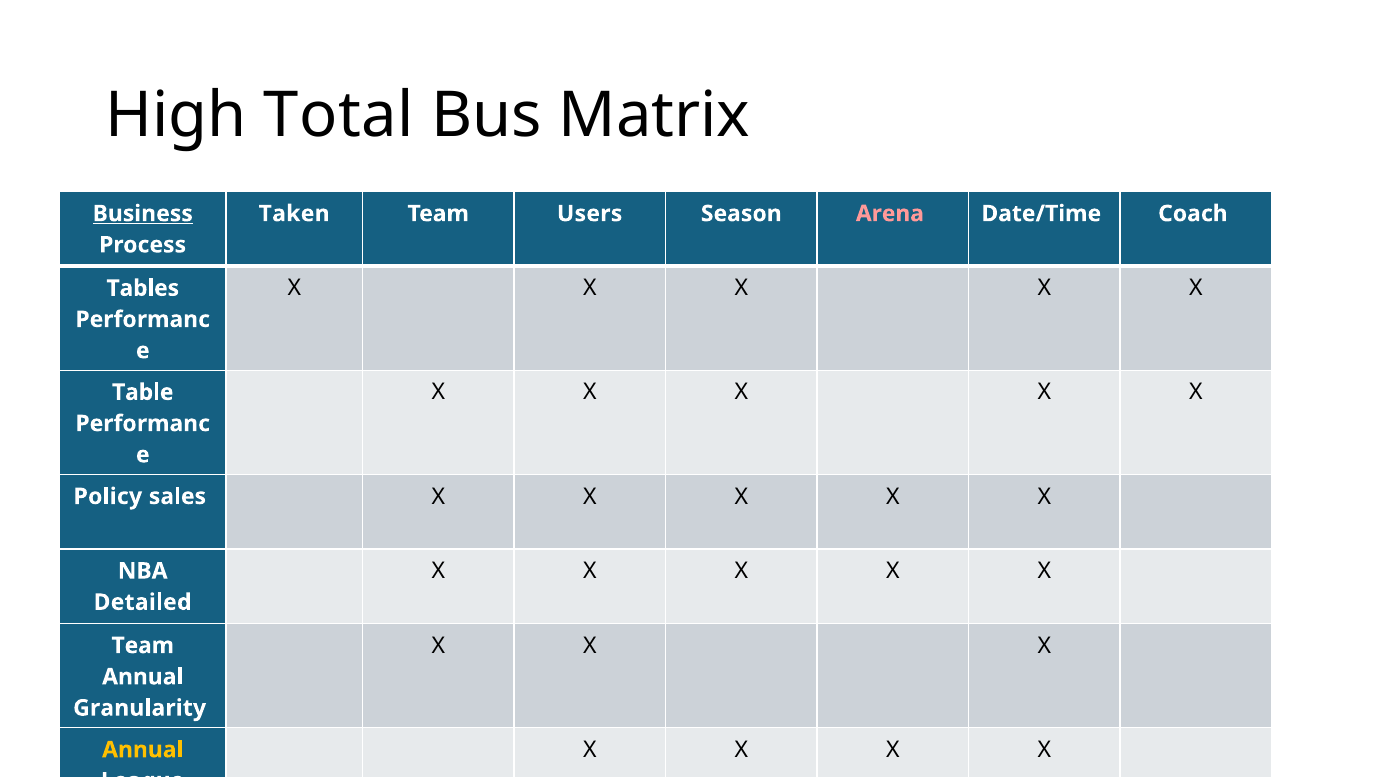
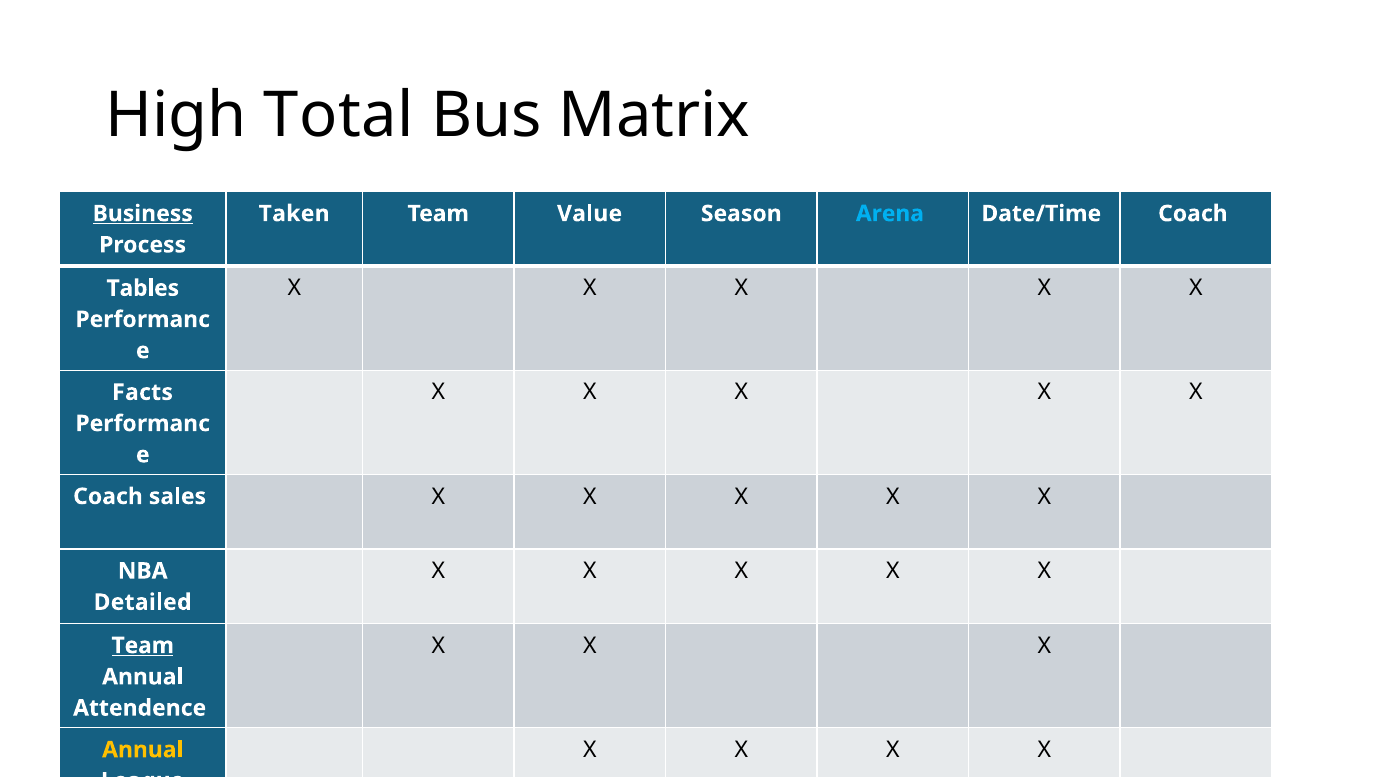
Users: Users -> Value (590, 214)
Arena colour: pink -> light blue (890, 214)
Table: Table -> Facts (143, 393)
Policy: Policy -> Coach (108, 497)
Team underline: none -> present (143, 646)
Granularity: Granularity -> Attendence (140, 708)
